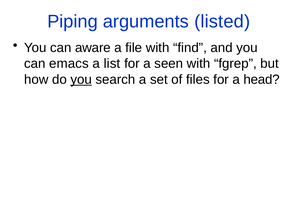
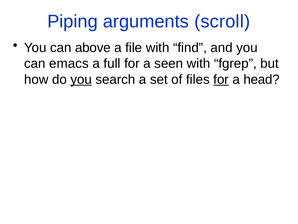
listed: listed -> scroll (222, 21)
aware: aware -> above (93, 48)
list: list -> full (112, 63)
for underline: none -> present (221, 79)
